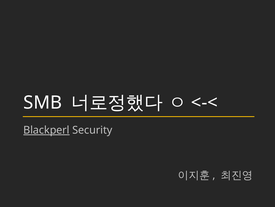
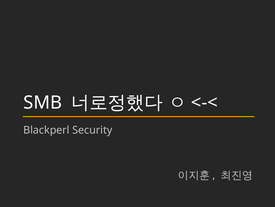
Blackperl underline: present -> none (46, 130)
